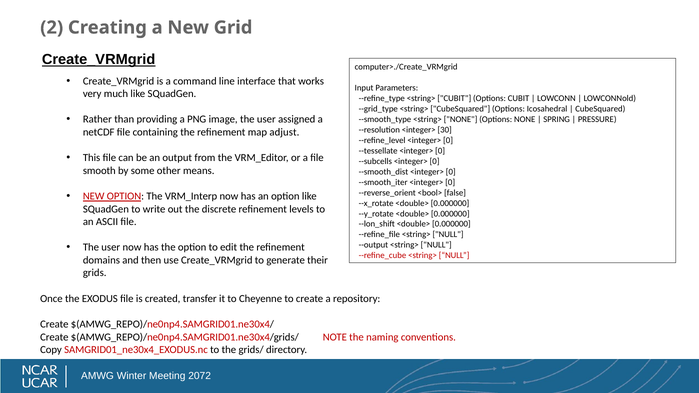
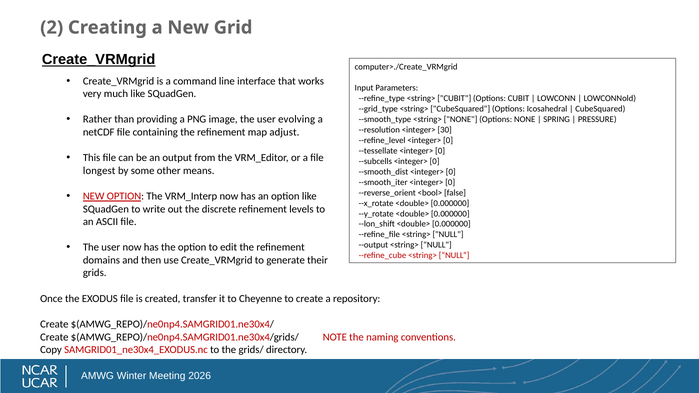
assigned: assigned -> evolving (297, 120)
smooth: smooth -> longest (99, 171)
2072: 2072 -> 2026 (200, 376)
